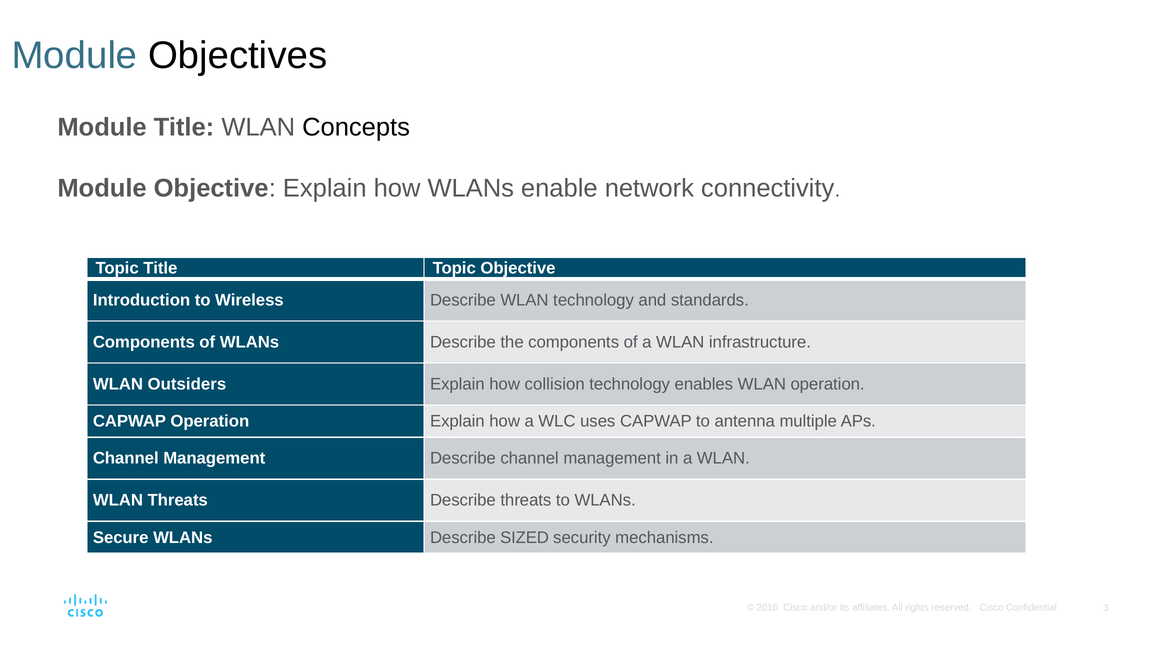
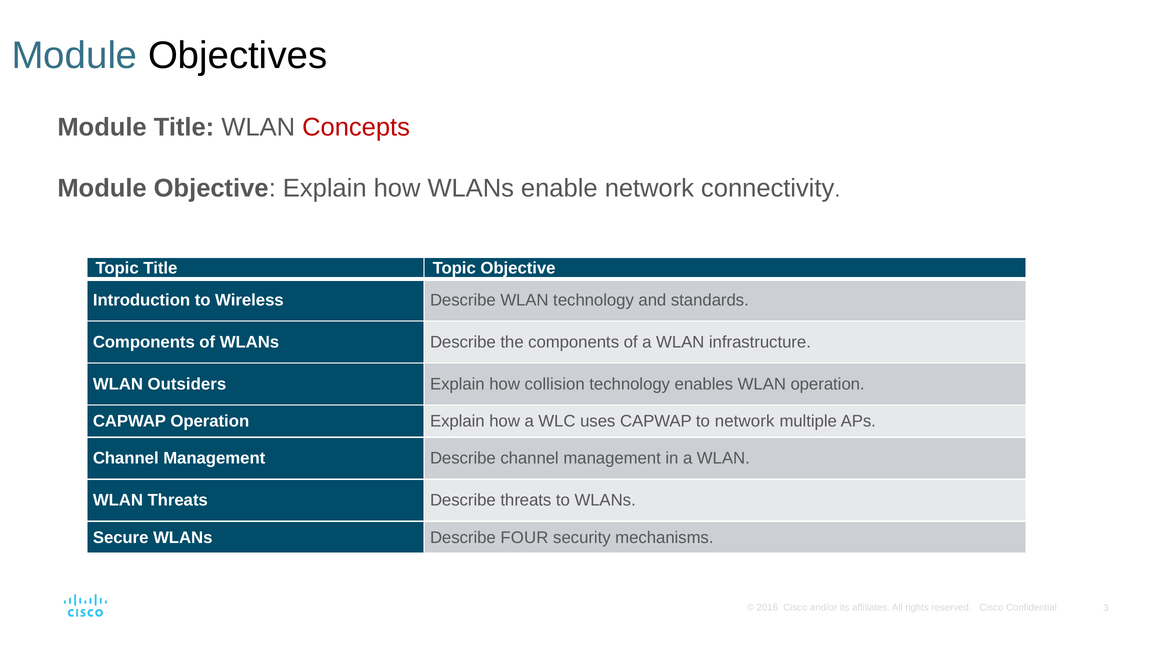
Concepts colour: black -> red (356, 127)
to antenna: antenna -> network (745, 421)
SIZED: SIZED -> FOUR (524, 538)
